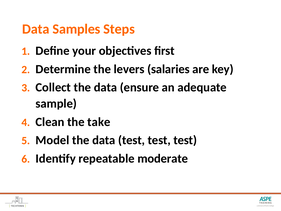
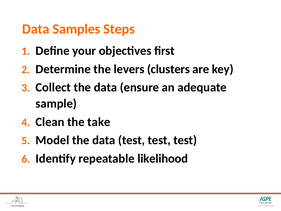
salaries: salaries -> clusters (168, 69)
moderate: moderate -> likelihood (163, 158)
